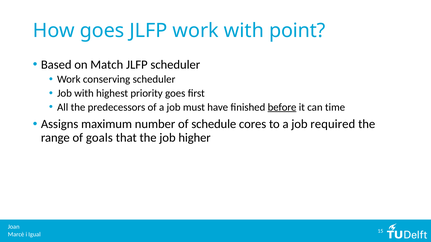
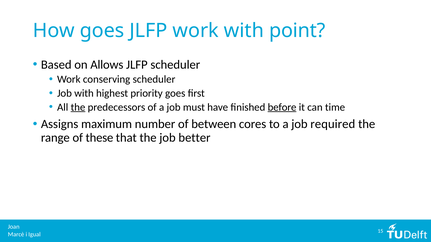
Match: Match -> Allows (107, 65)
the underline: none -> present (78, 107)
schedule: schedule -> between (214, 124)
goals: goals -> these (99, 138)
higher: higher -> better (194, 138)
